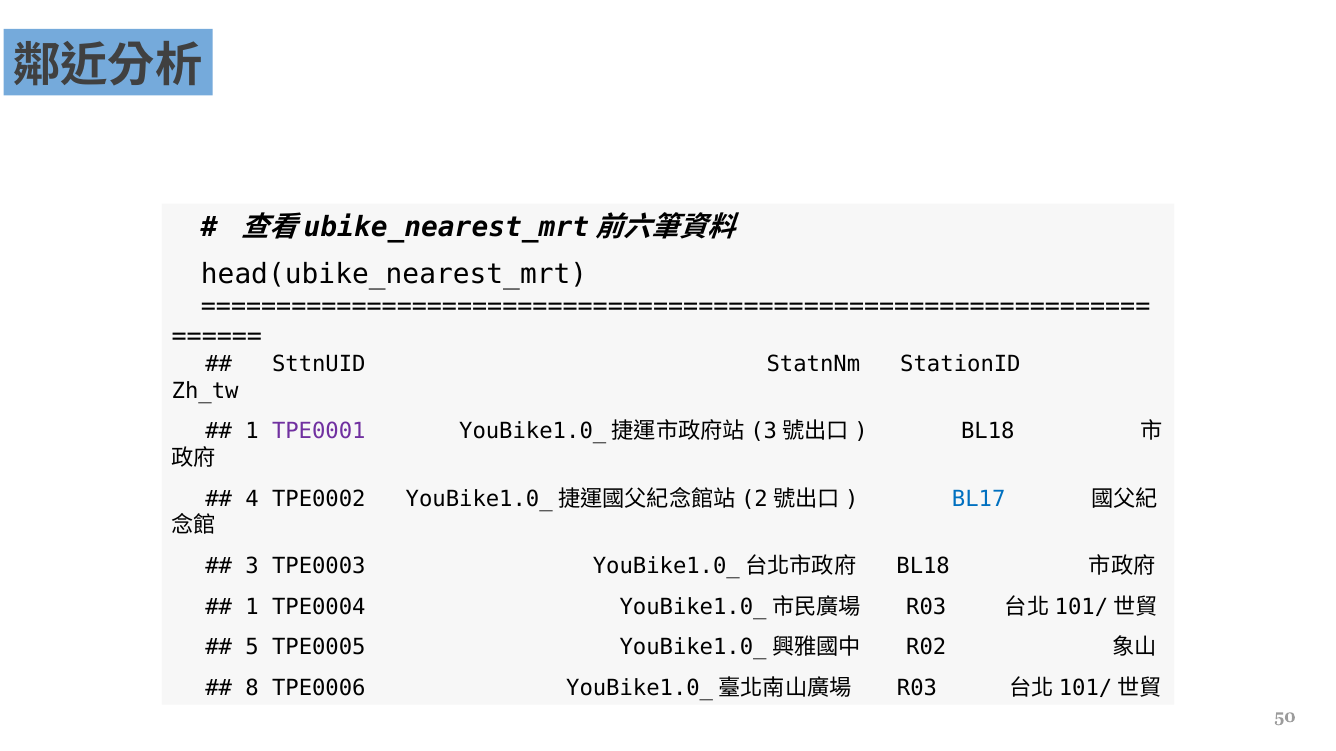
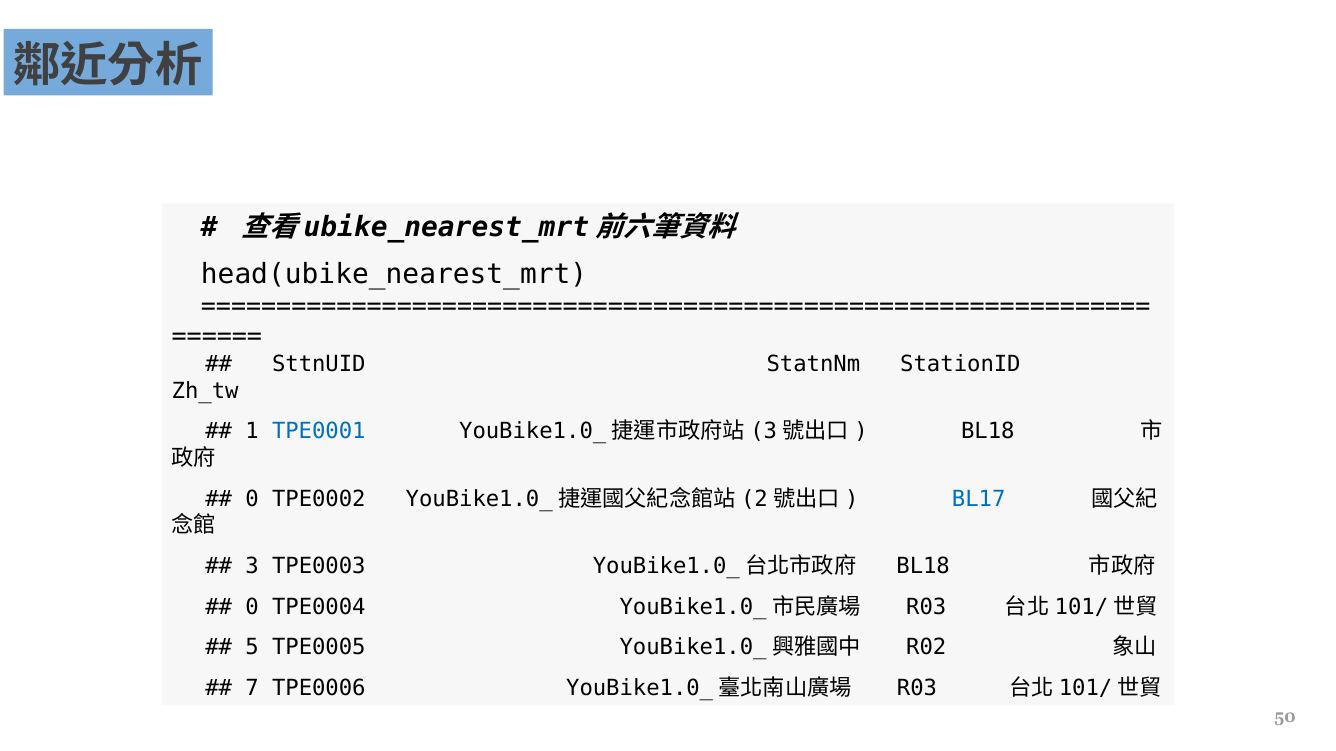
TPE0001 colour: purple -> blue (319, 432)
4: 4 -> 0 (252, 499)
1: 1 -> 0 (252, 607)
8: 8 -> 7 (252, 688)
